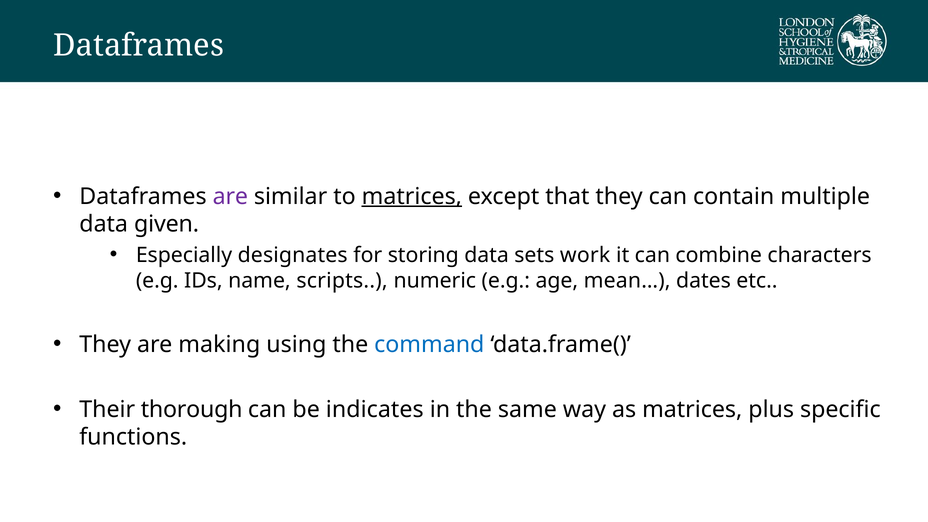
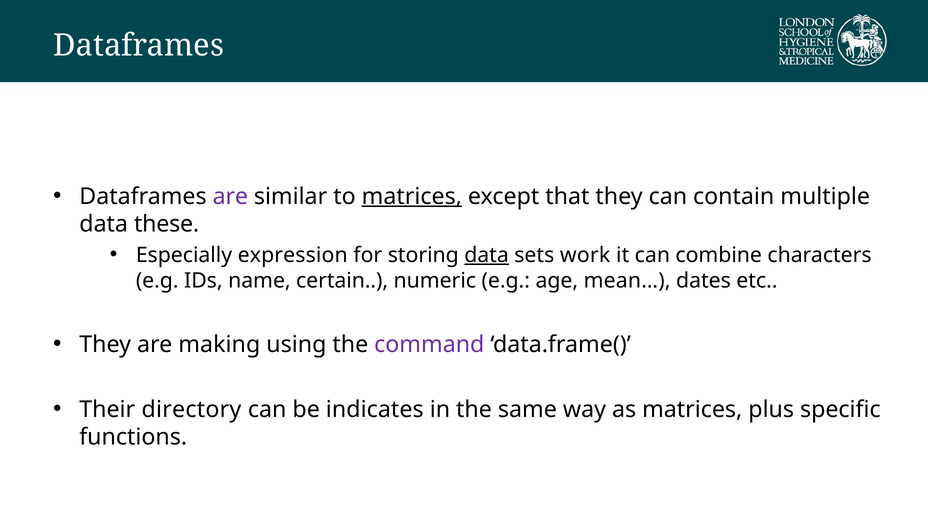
given: given -> these (167, 224)
designates: designates -> expression (293, 255)
data underline: none -> present (487, 255)
scripts: scripts -> certain (342, 281)
command colour: blue -> purple (429, 344)
thorough: thorough -> directory (191, 409)
